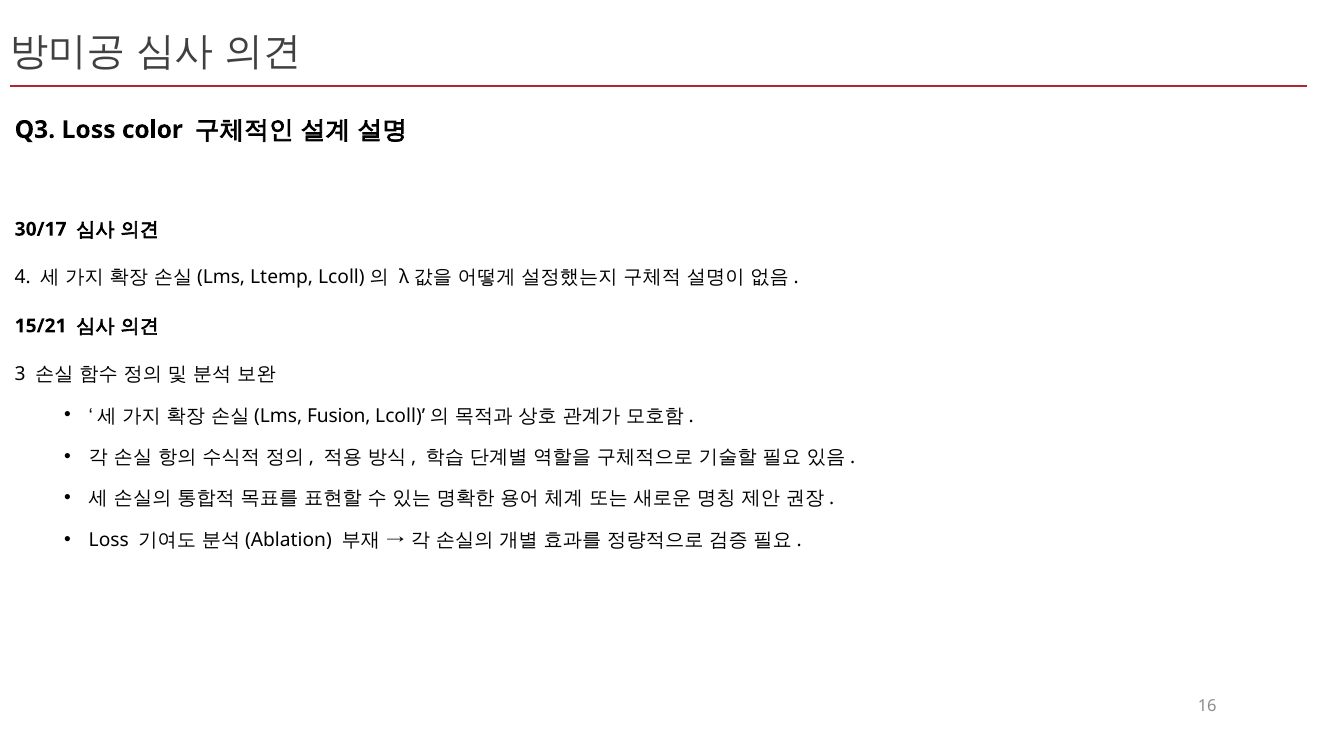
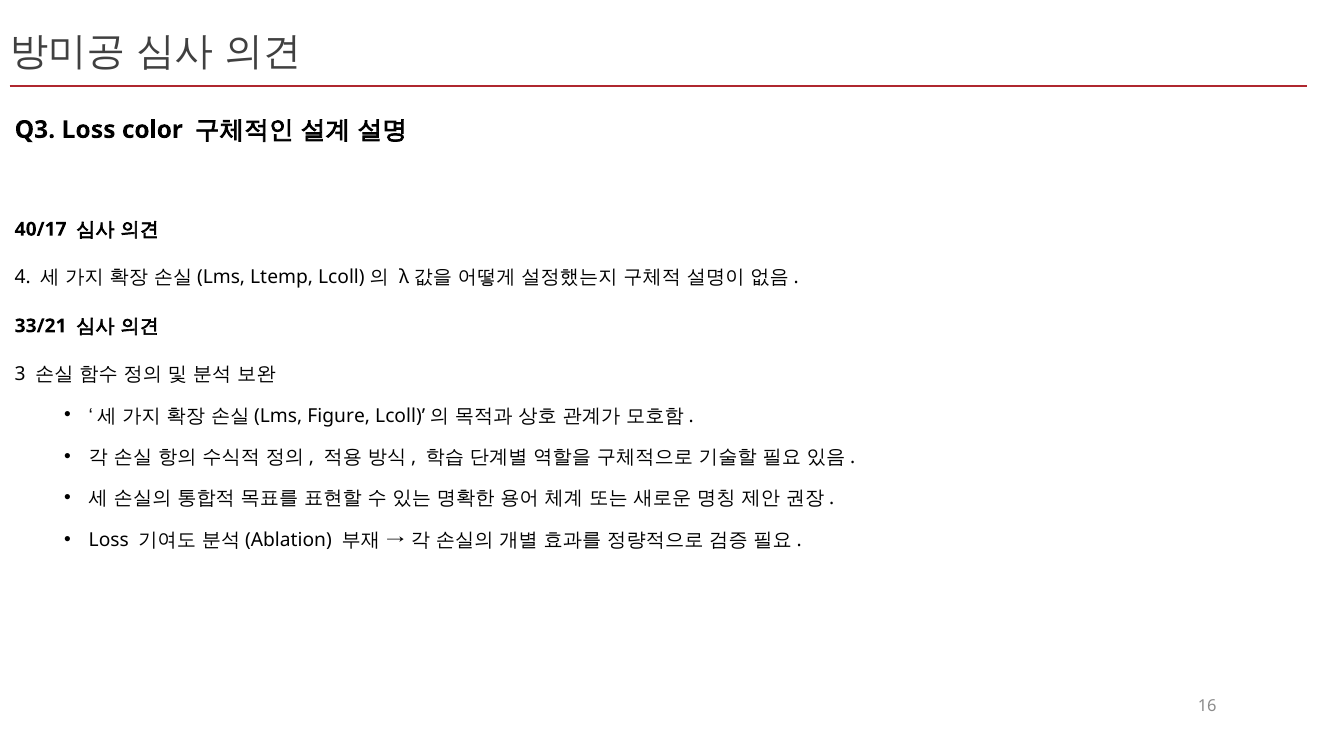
30/17: 30/17 -> 40/17 (41, 229)
15/21: 15/21 -> 33/21 (41, 326)
Fusion: Fusion -> Figure (339, 416)
